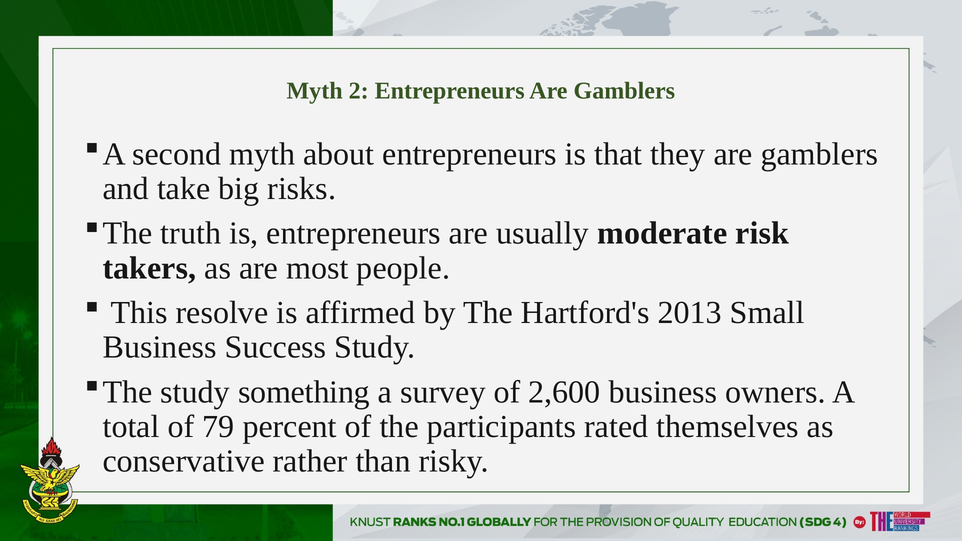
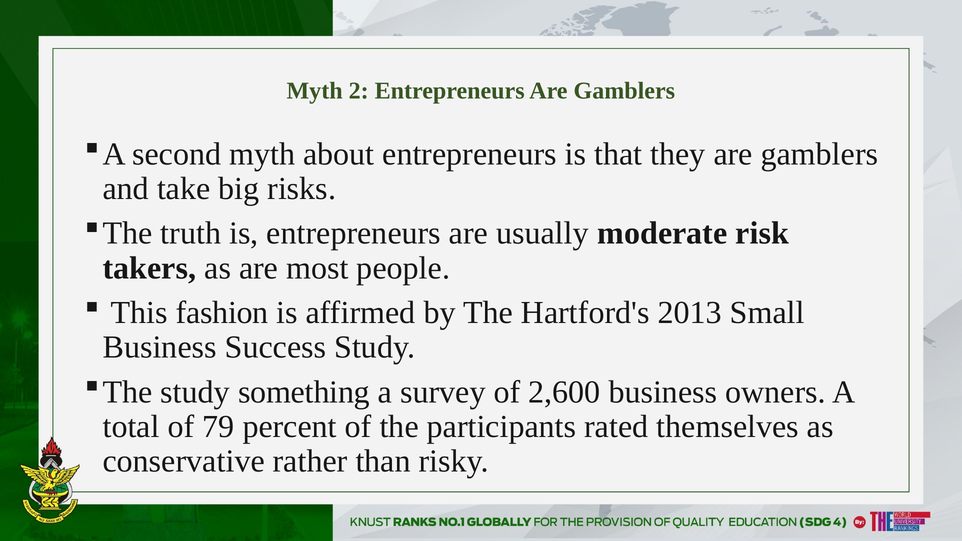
resolve: resolve -> fashion (222, 313)
